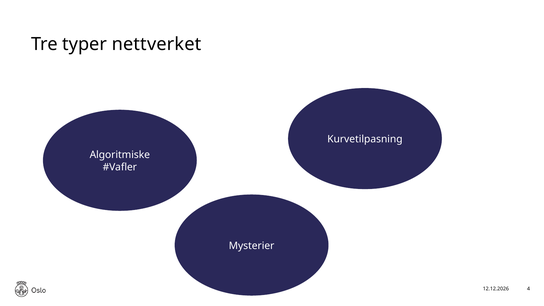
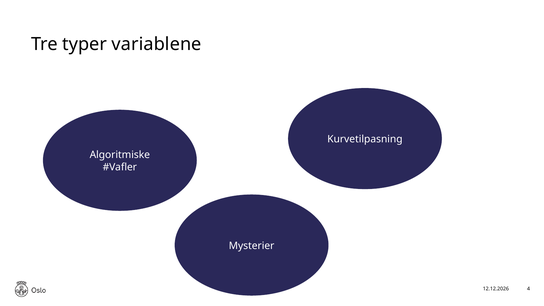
nettverket: nettverket -> variablene (157, 44)
